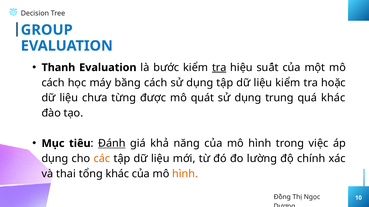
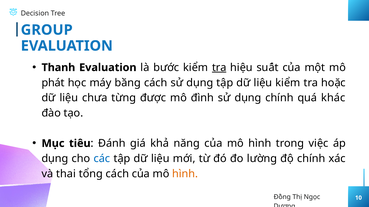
cách: cách -> phát (53, 83)
quát: quát -> đình (202, 98)
trung: trung -> chính (279, 98)
Đánh underline: present -> none (112, 144)
các colour: orange -> blue (102, 159)
khác: khác -> cách (117, 174)
